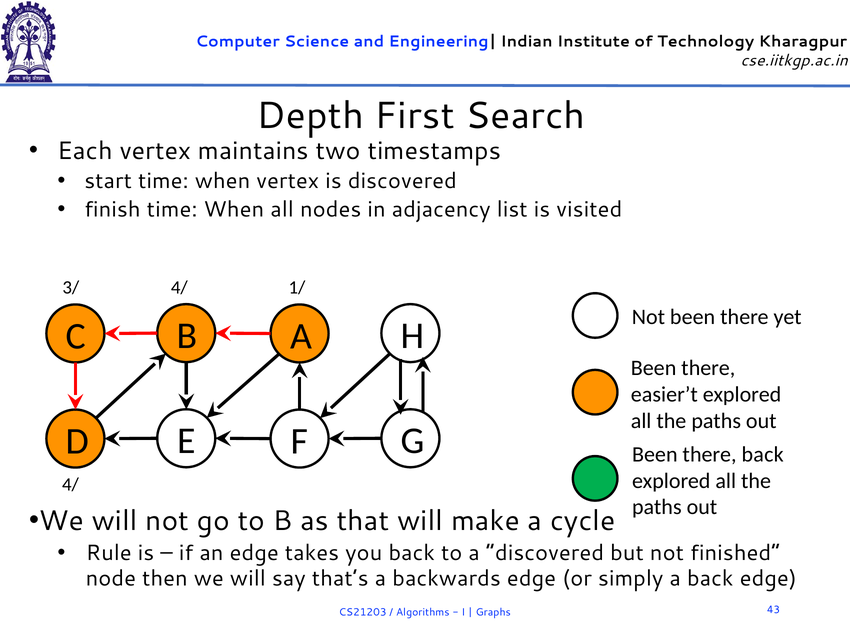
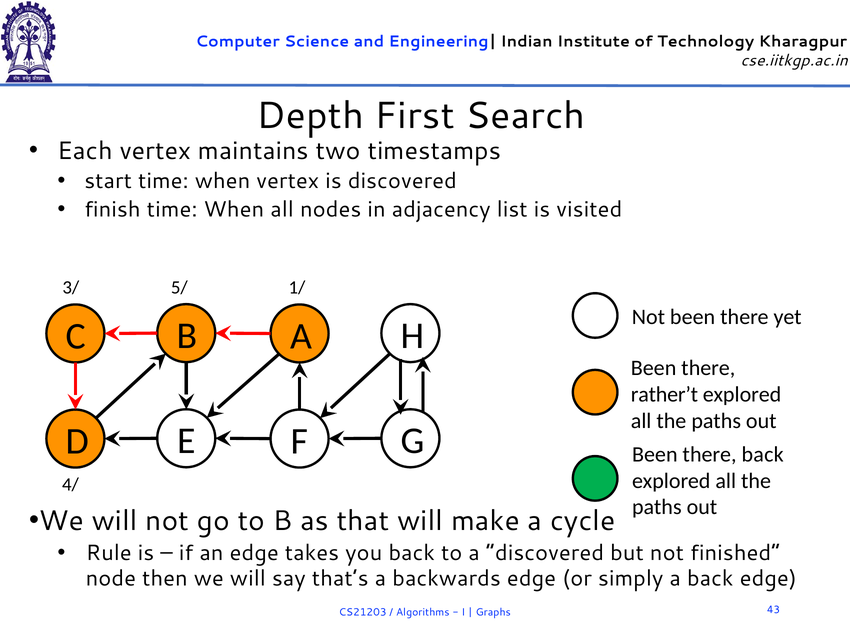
4/: 4/ -> 5/ (179, 288)
easier’t: easier’t -> rather’t (664, 395)
